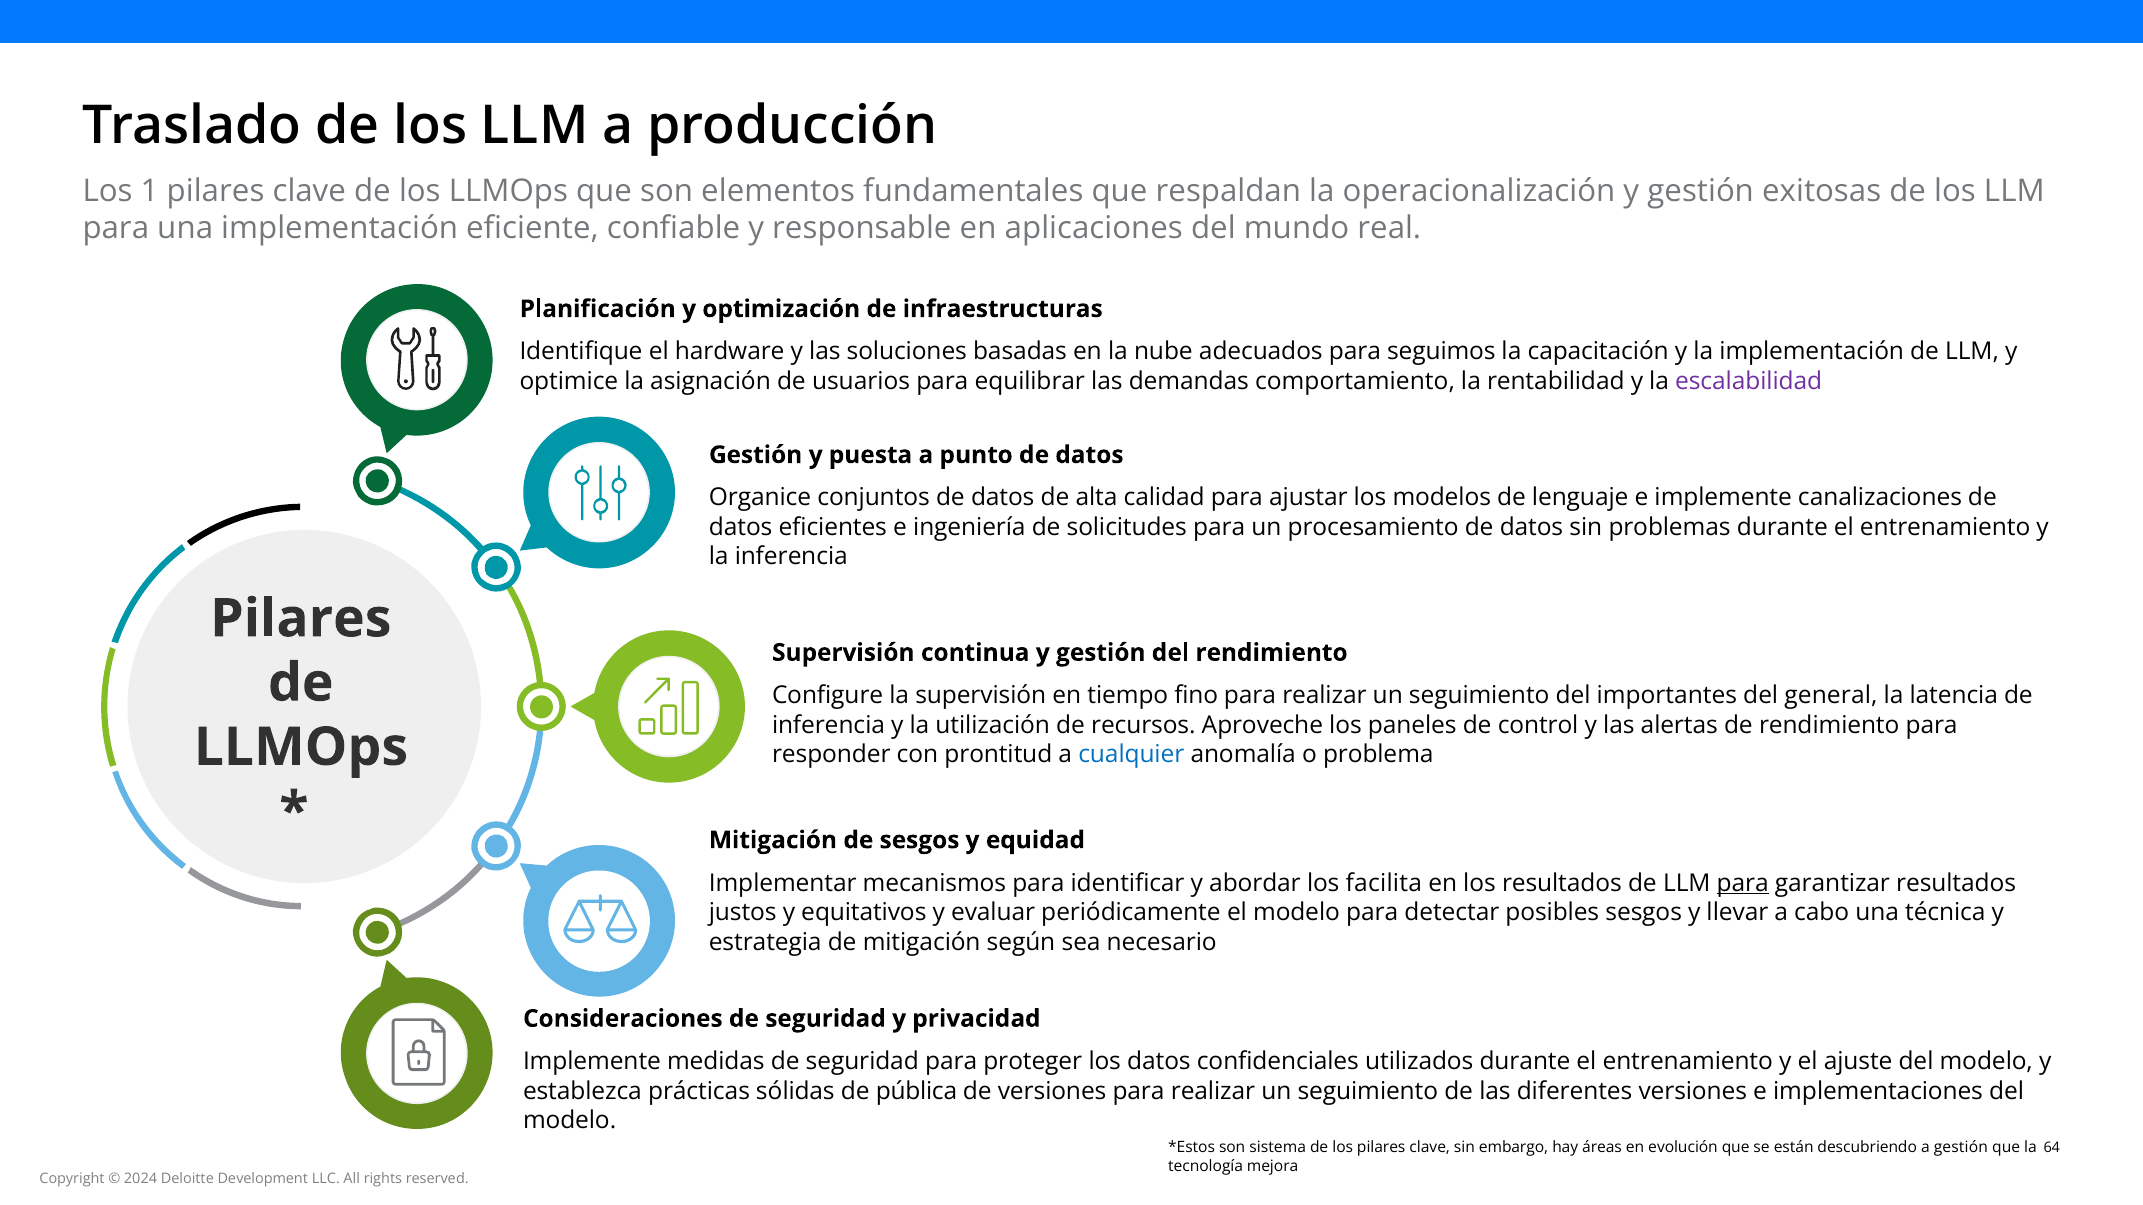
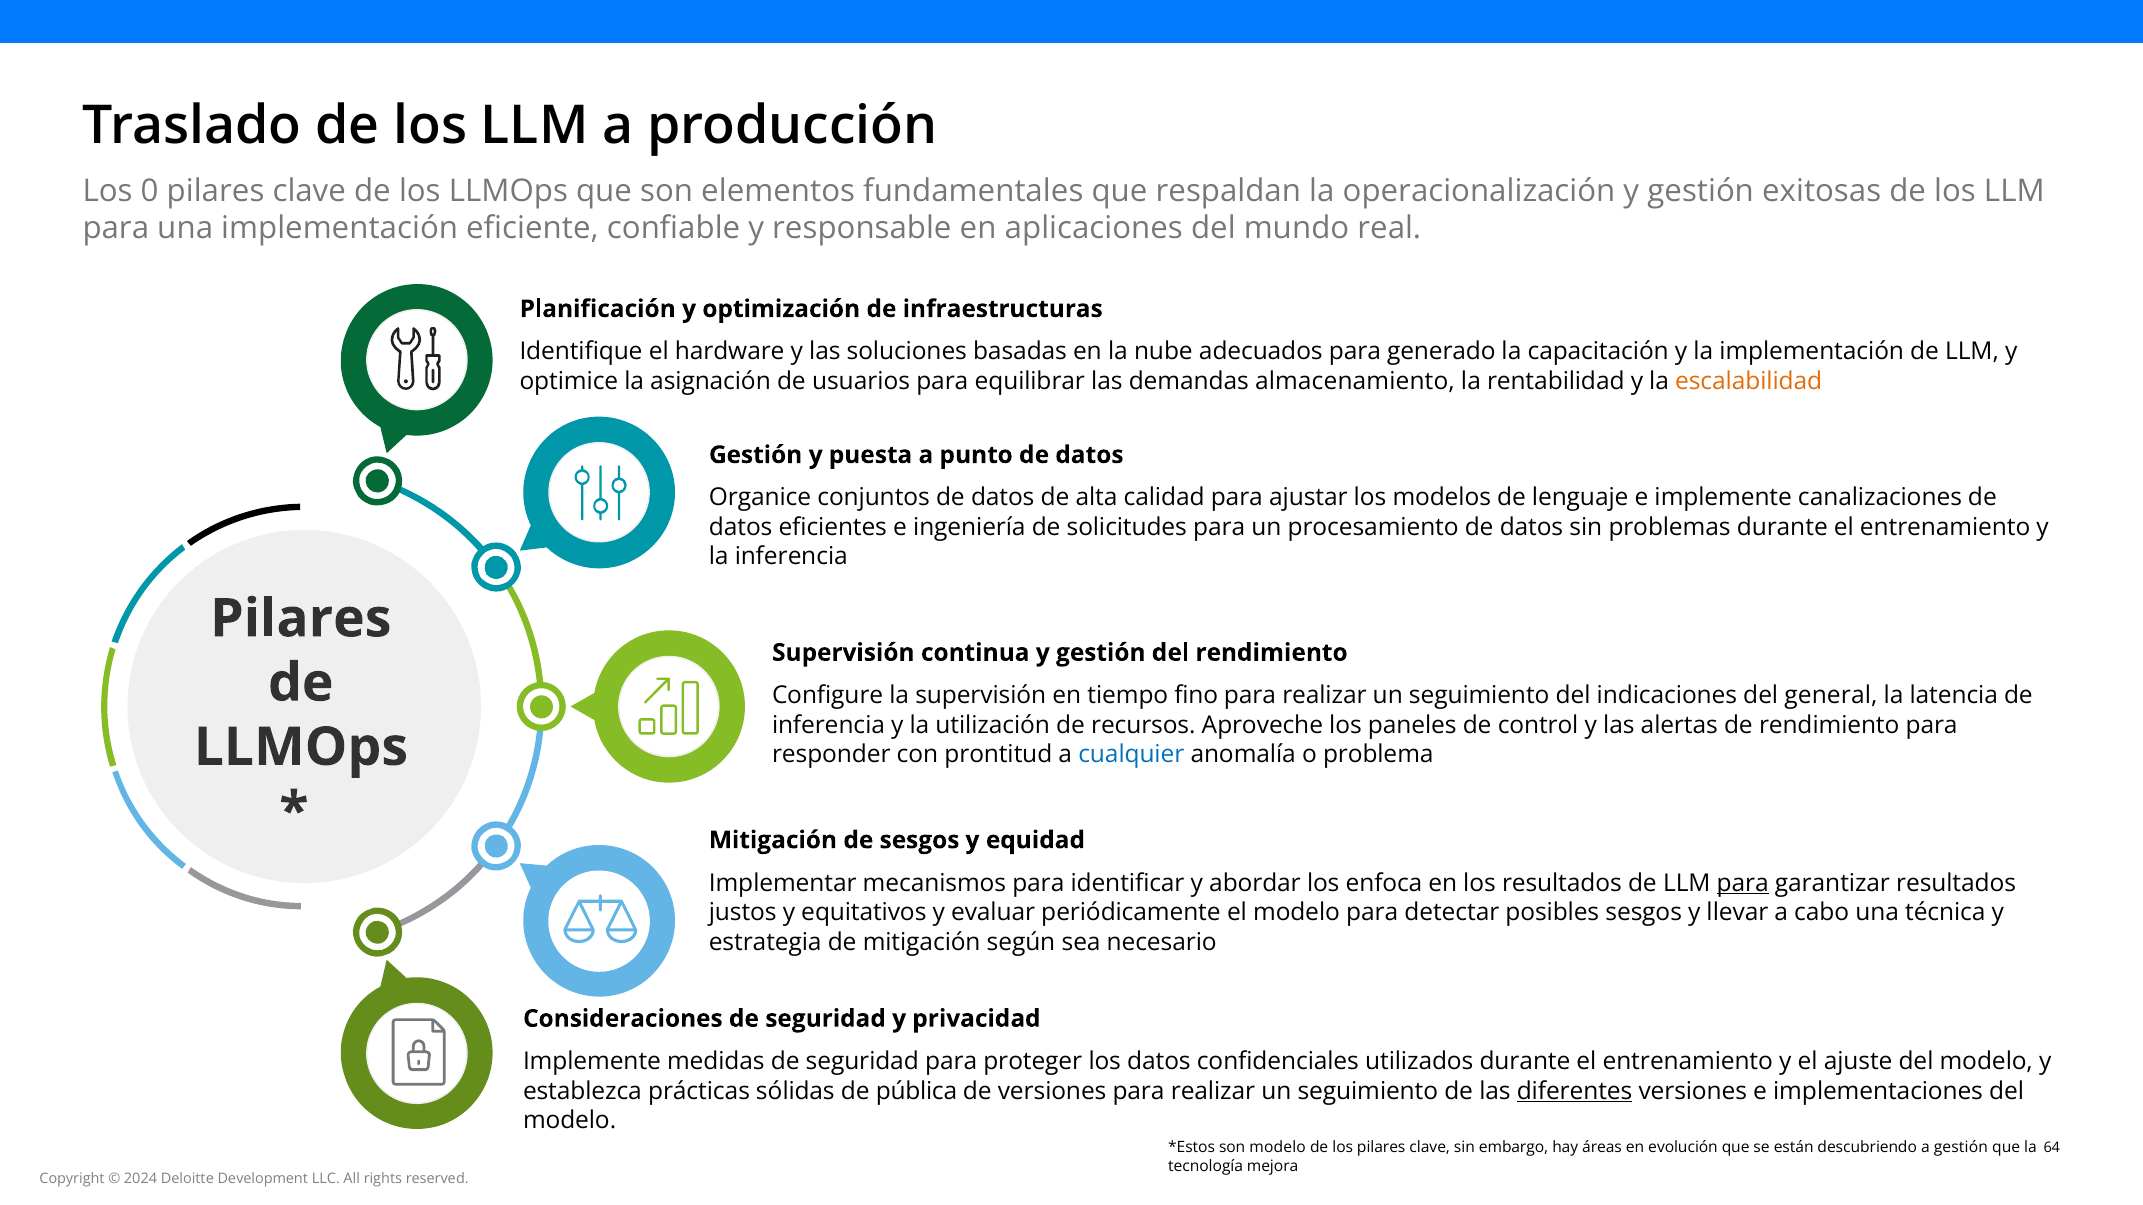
1: 1 -> 0 (150, 191)
seguimos: seguimos -> generado (1441, 352)
comportamiento: comportamiento -> almacenamiento (1355, 381)
escalabilidad colour: purple -> orange (1749, 381)
importantes: importantes -> indicaciones (1667, 696)
facilita: facilita -> enfoca (1384, 883)
diferentes underline: none -> present (1575, 1091)
son sistema: sistema -> modelo (1278, 1148)
